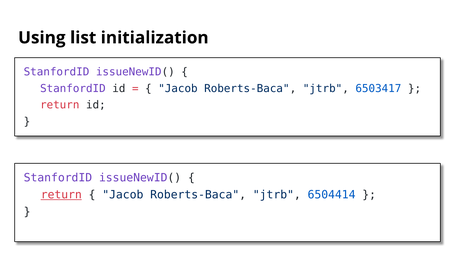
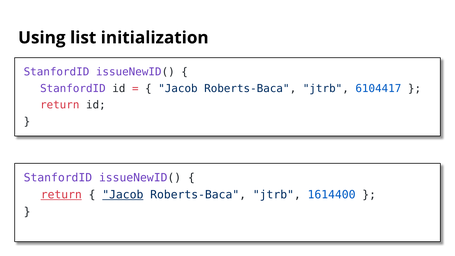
6503417: 6503417 -> 6104417 (378, 88)
Jacob underline: none -> present (123, 195)
6504414: 6504414 -> 1614400 (332, 195)
